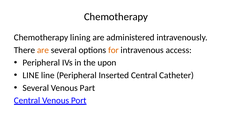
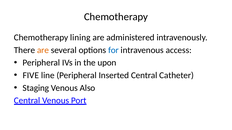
for colour: orange -> blue (113, 50)
LINE: LINE -> FIVE (31, 76)
Several: Several -> Staging (36, 88)
Part: Part -> Also (88, 88)
